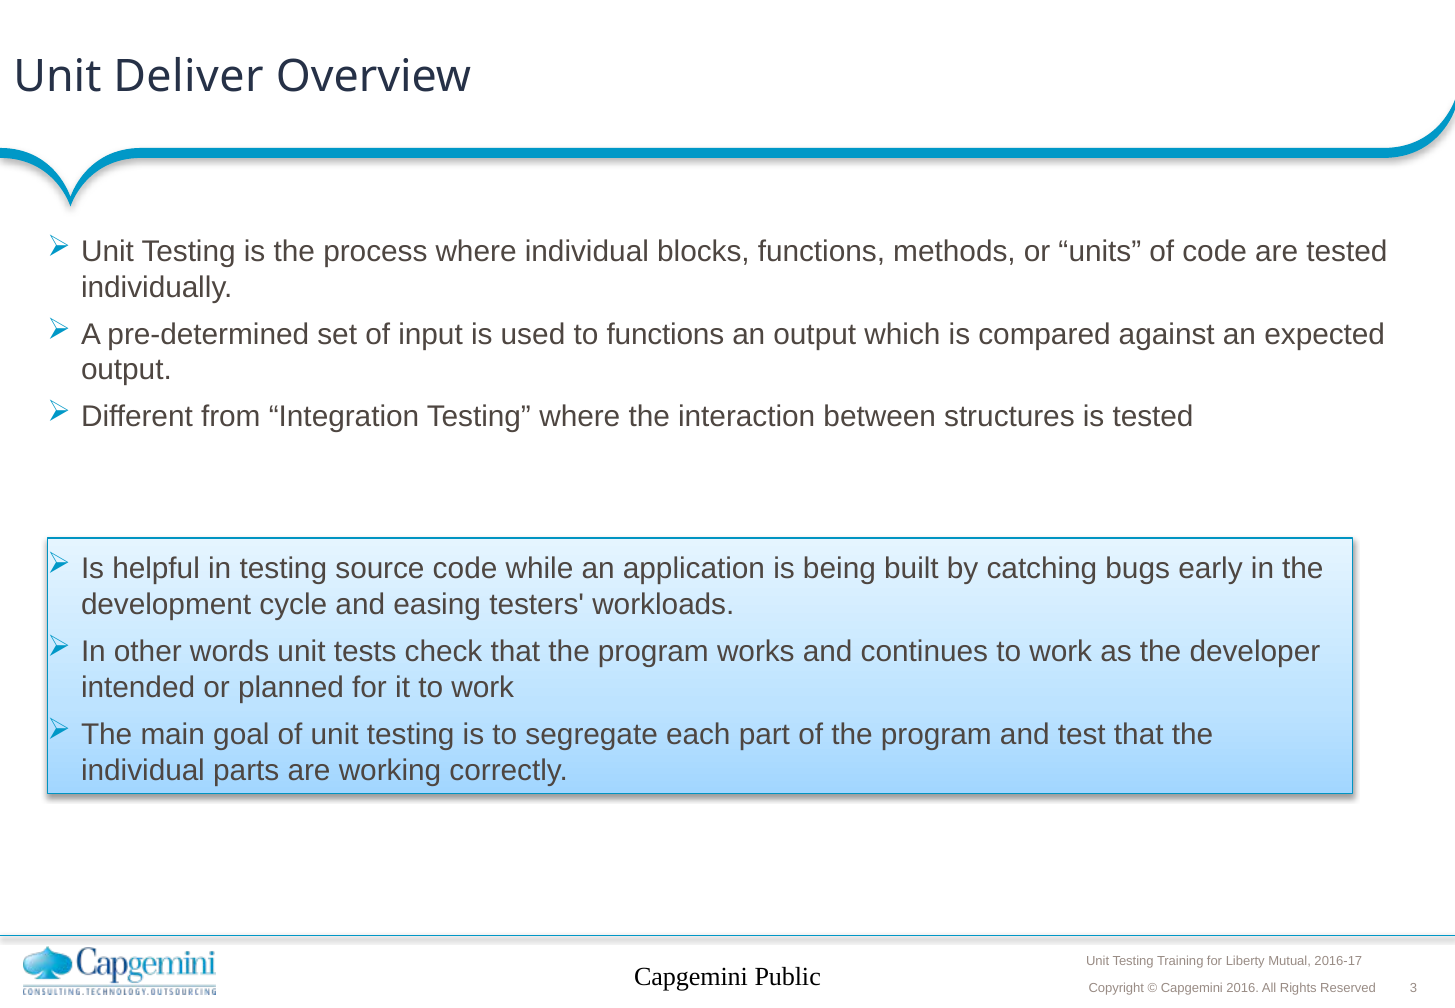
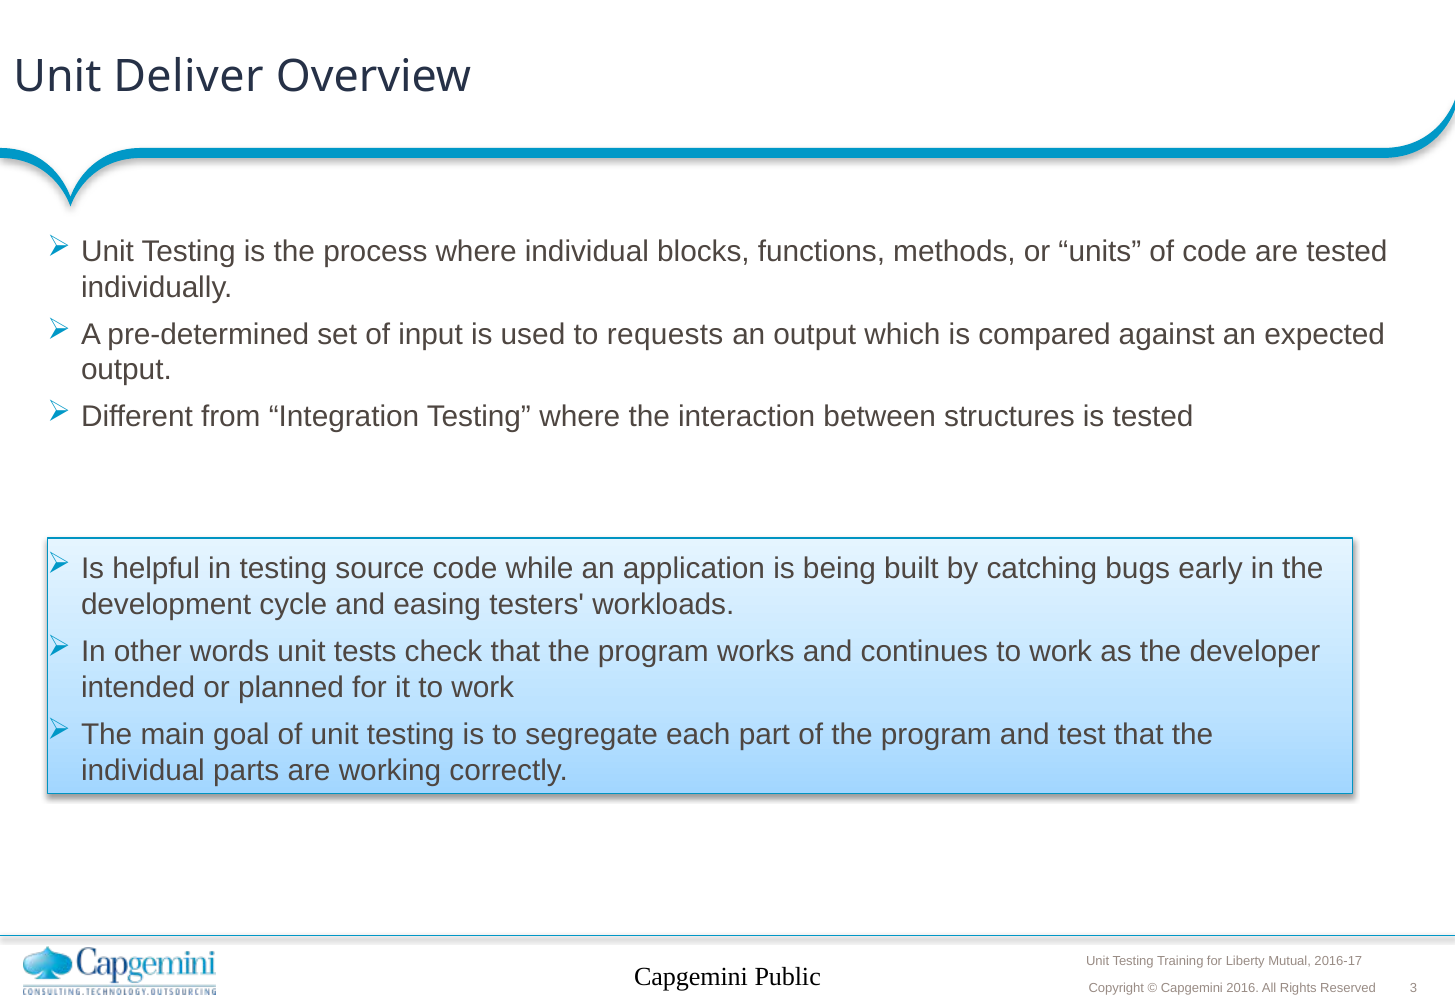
to functions: functions -> requests (665, 334)
